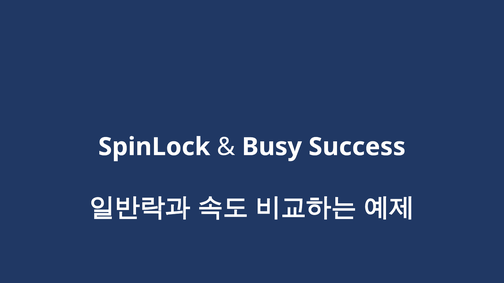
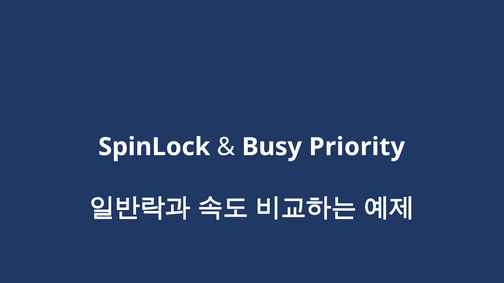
Success: Success -> Priority (357, 147)
